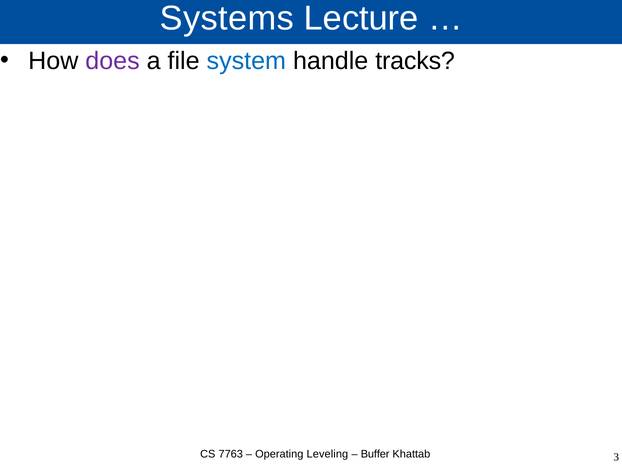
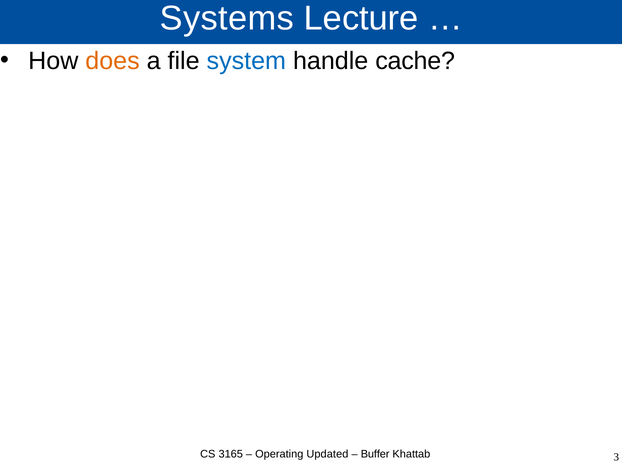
does colour: purple -> orange (113, 61)
tracks: tracks -> cache (415, 61)
7763: 7763 -> 3165 (231, 454)
Leveling: Leveling -> Updated (327, 454)
